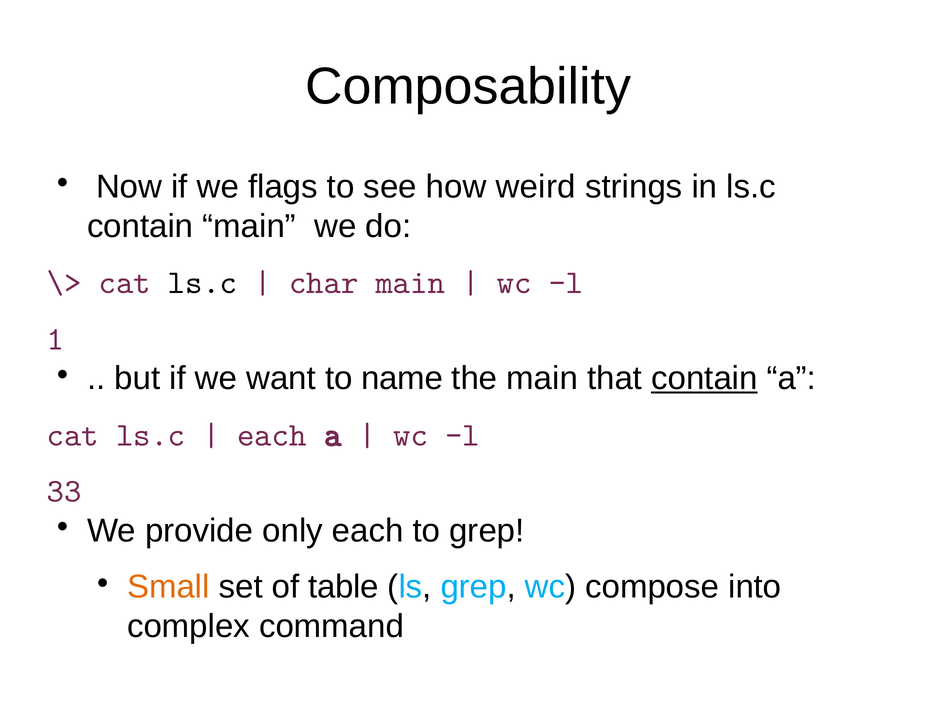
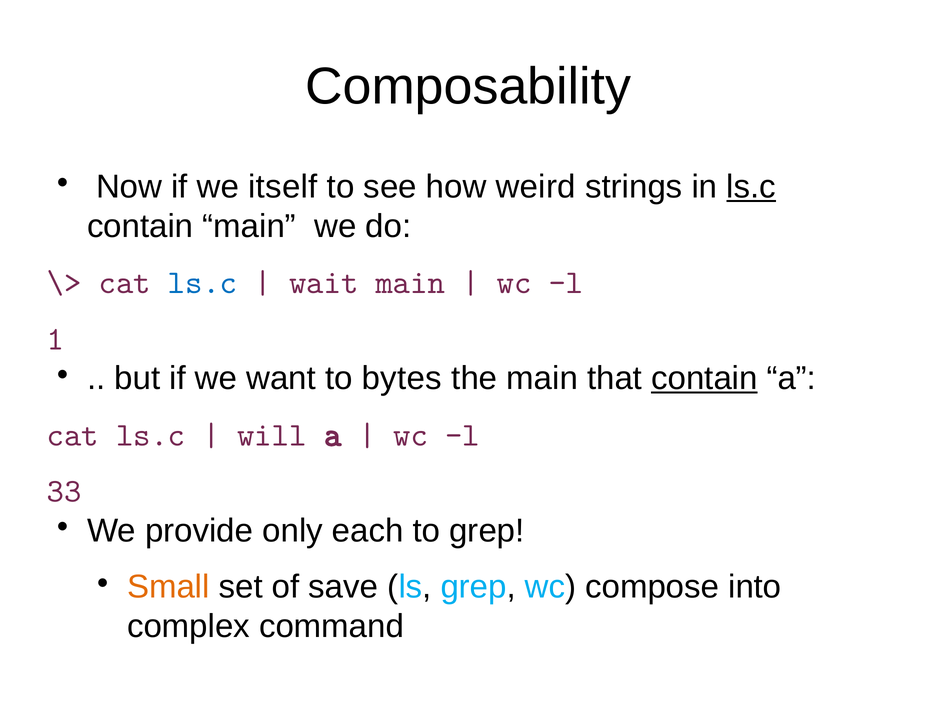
flags: flags -> itself (283, 187)
ls.c underline: none -> present (751, 187)
ls.c colour: black -> blue (203, 282)
char: char -> wait (324, 282)
name: name -> bytes (402, 378)
each: each -> will (272, 435)
table: table -> save (343, 587)
